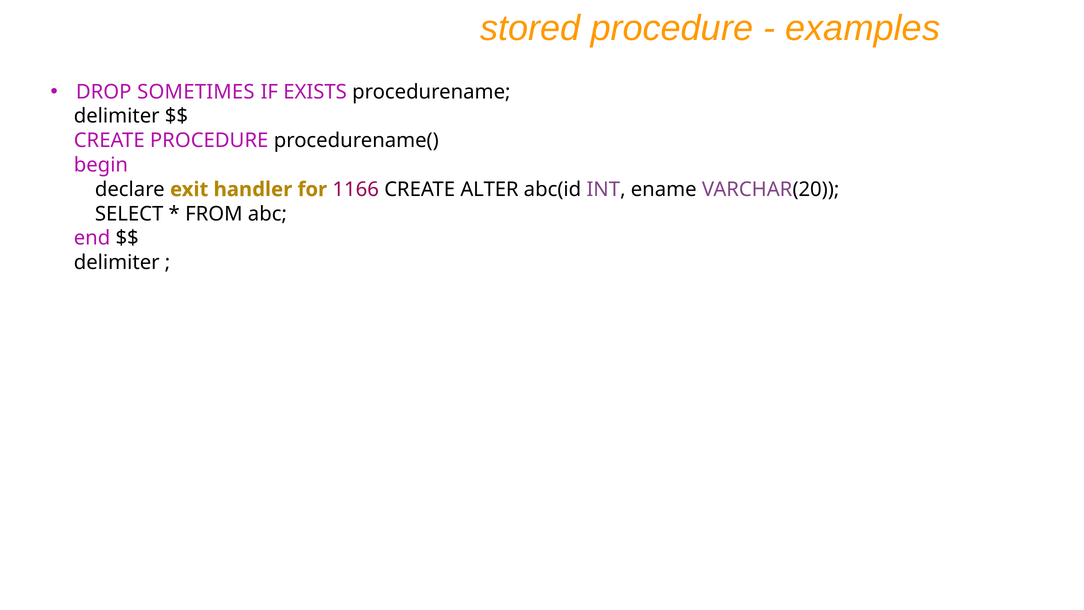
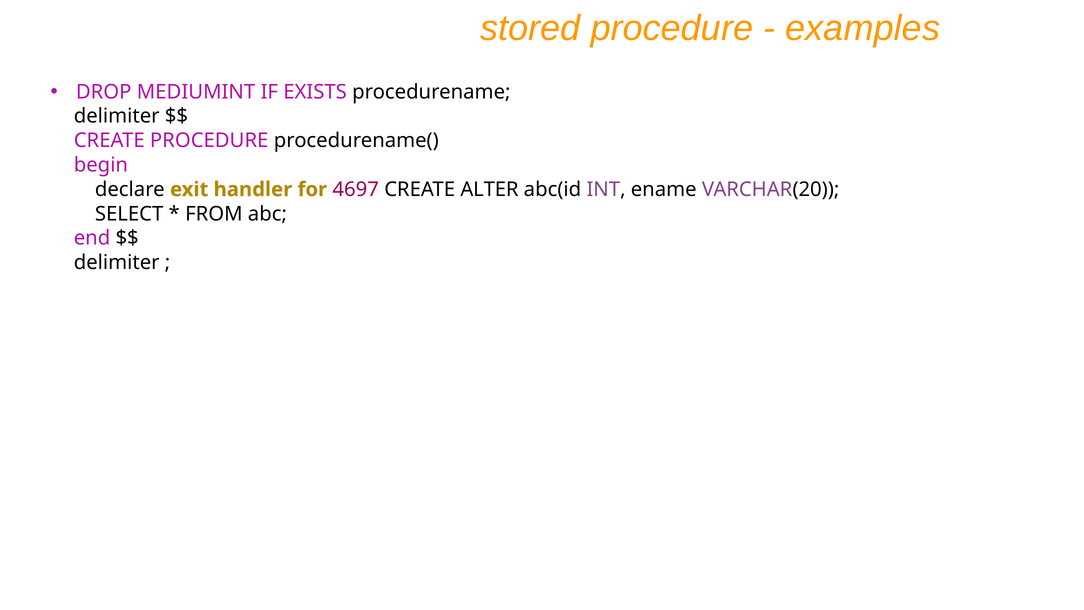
SOMETIMES: SOMETIMES -> MEDIUMINT (196, 92)
1166: 1166 -> 4697 (356, 189)
